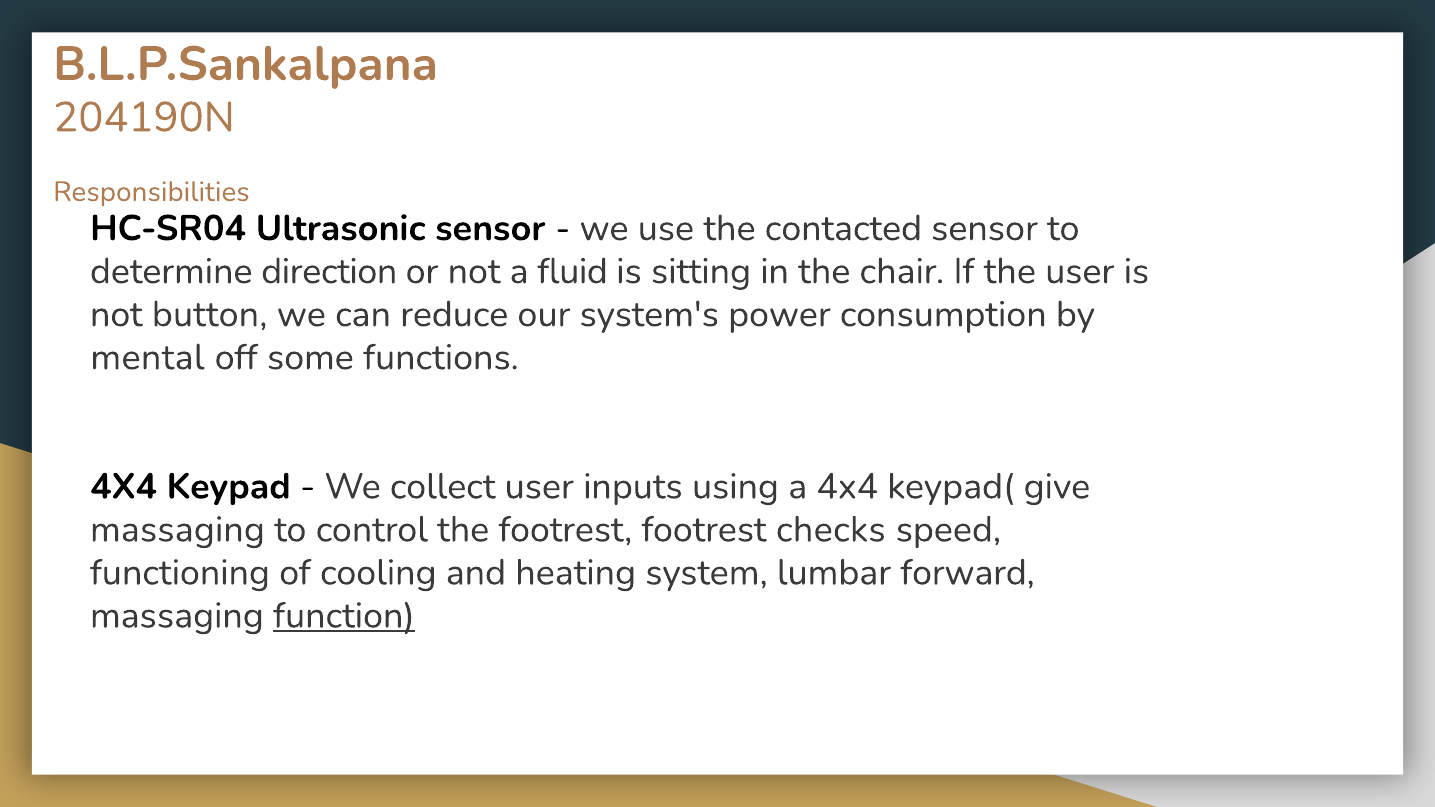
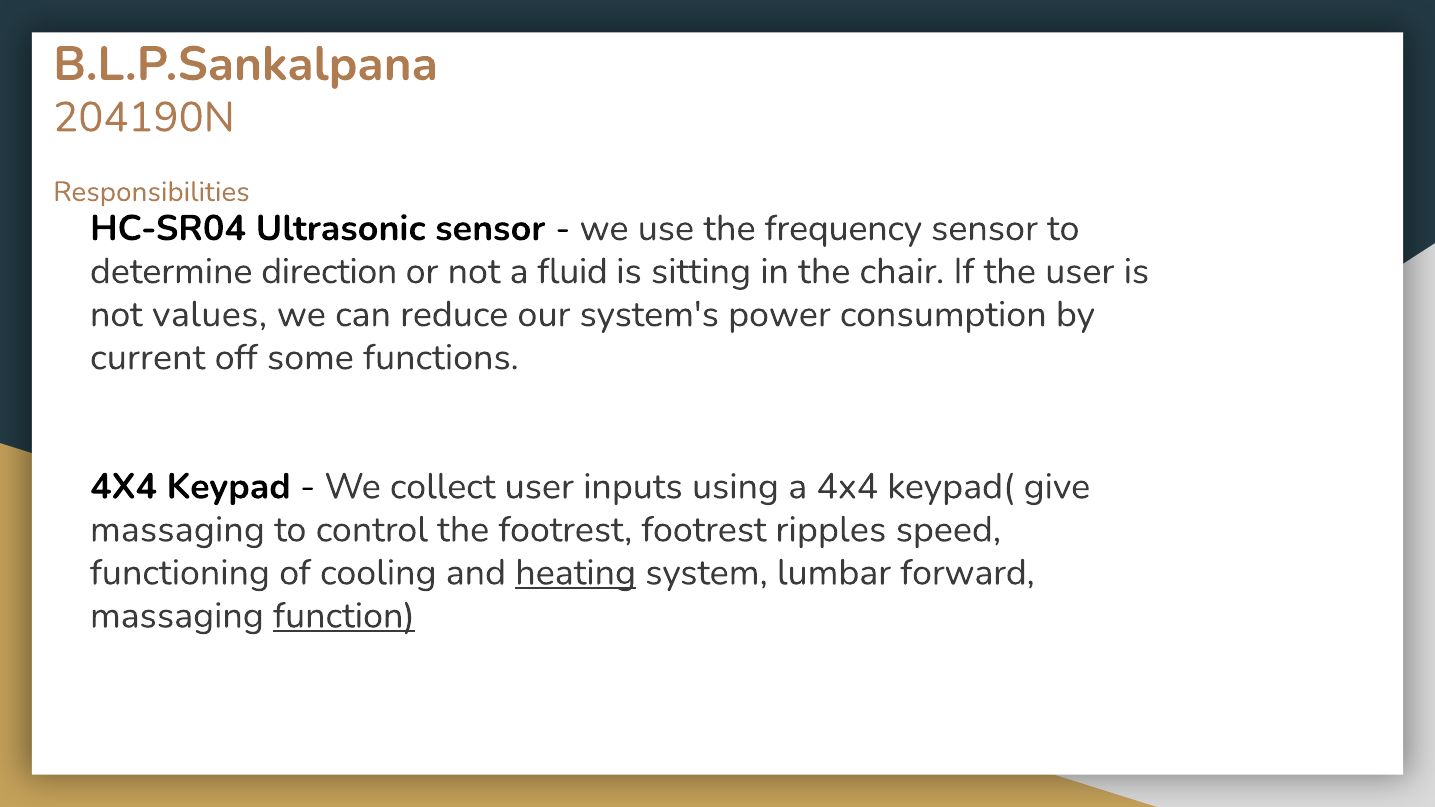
contacted: contacted -> frequency (843, 228)
button: button -> values (210, 314)
mental: mental -> current (148, 357)
checks: checks -> ripples (831, 530)
heating underline: none -> present (576, 573)
